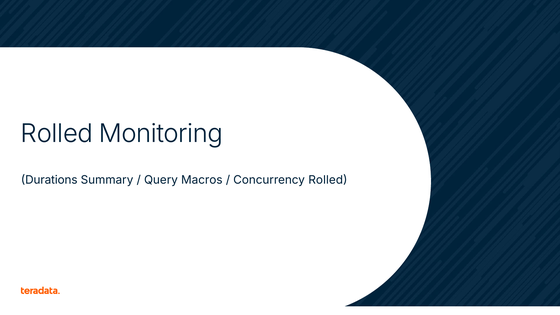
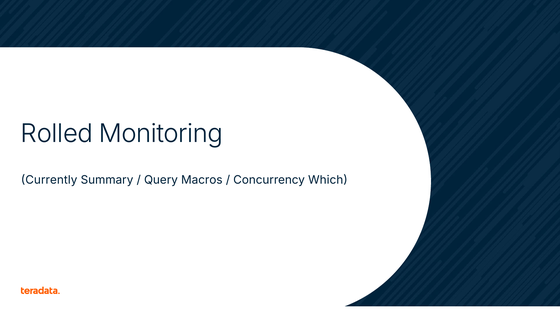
Durations: Durations -> Currently (49, 180)
Concurrency Rolled: Rolled -> Which (328, 180)
